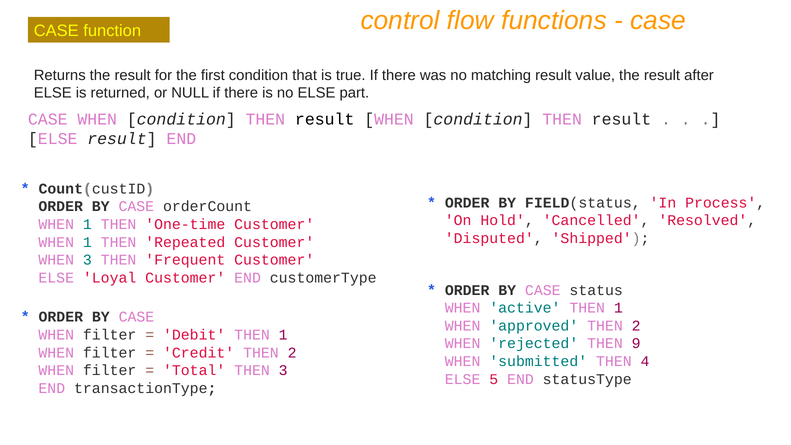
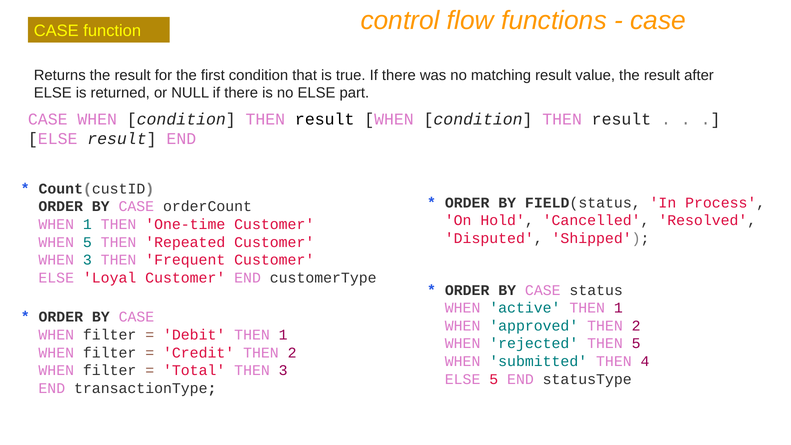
1: 1 -> 5 (87, 242)
THEN 9: 9 -> 5 (636, 344)
